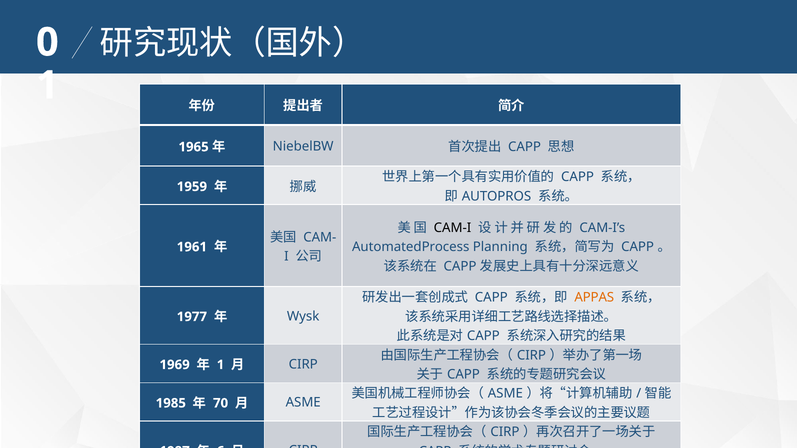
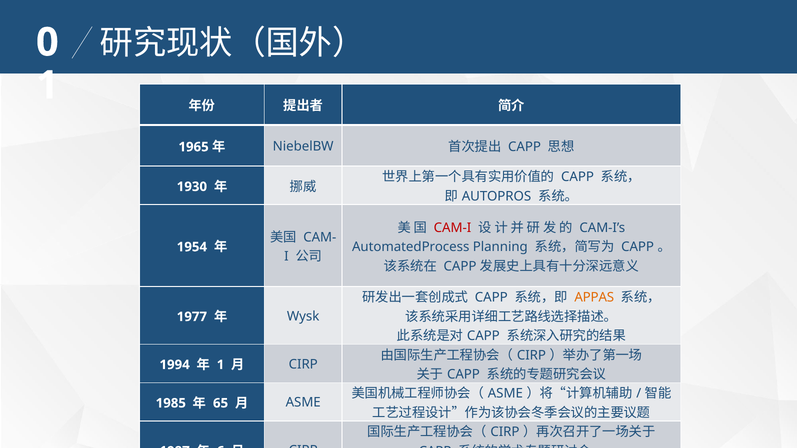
1959: 1959 -> 1930 (192, 187)
CAM-I colour: black -> red (453, 228)
1961: 1961 -> 1954 (192, 247)
1969: 1969 -> 1994 (175, 365)
70: 70 -> 65 (221, 403)
